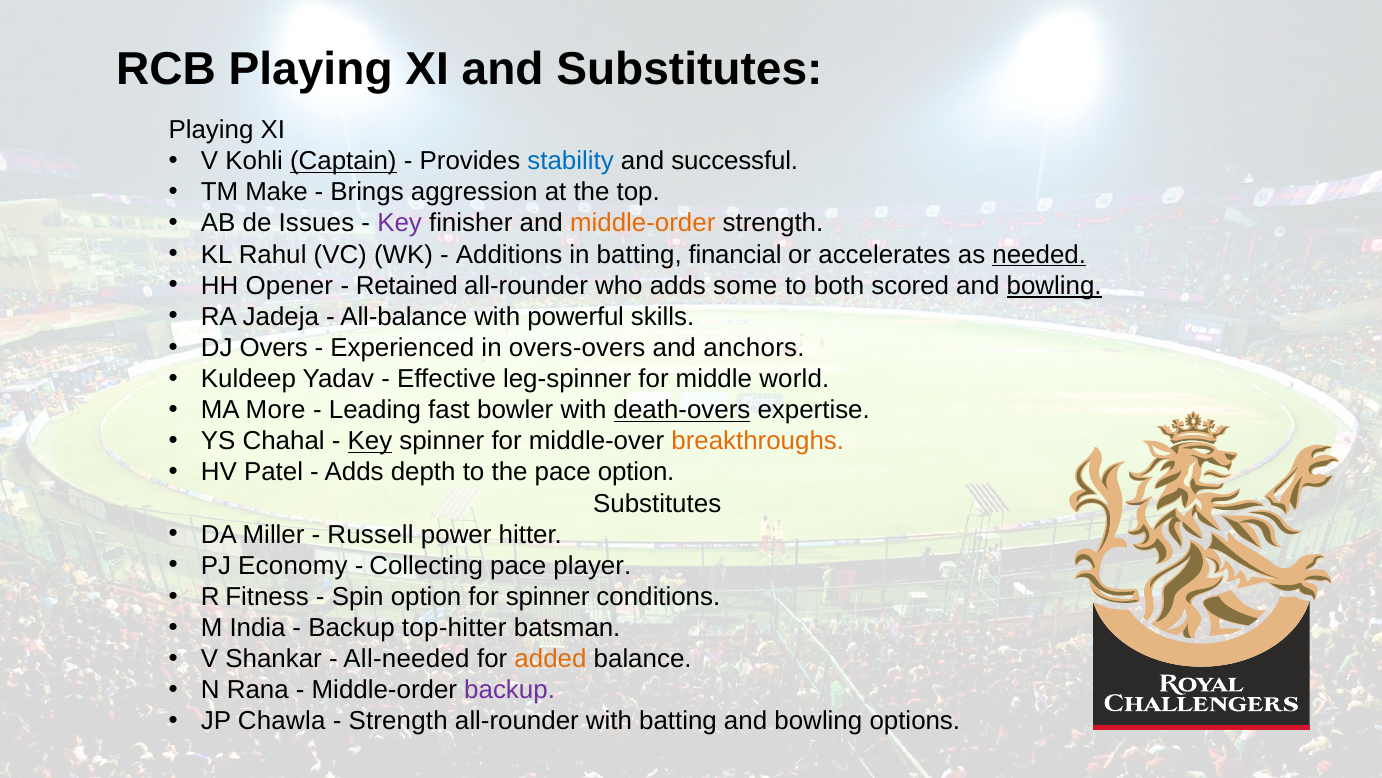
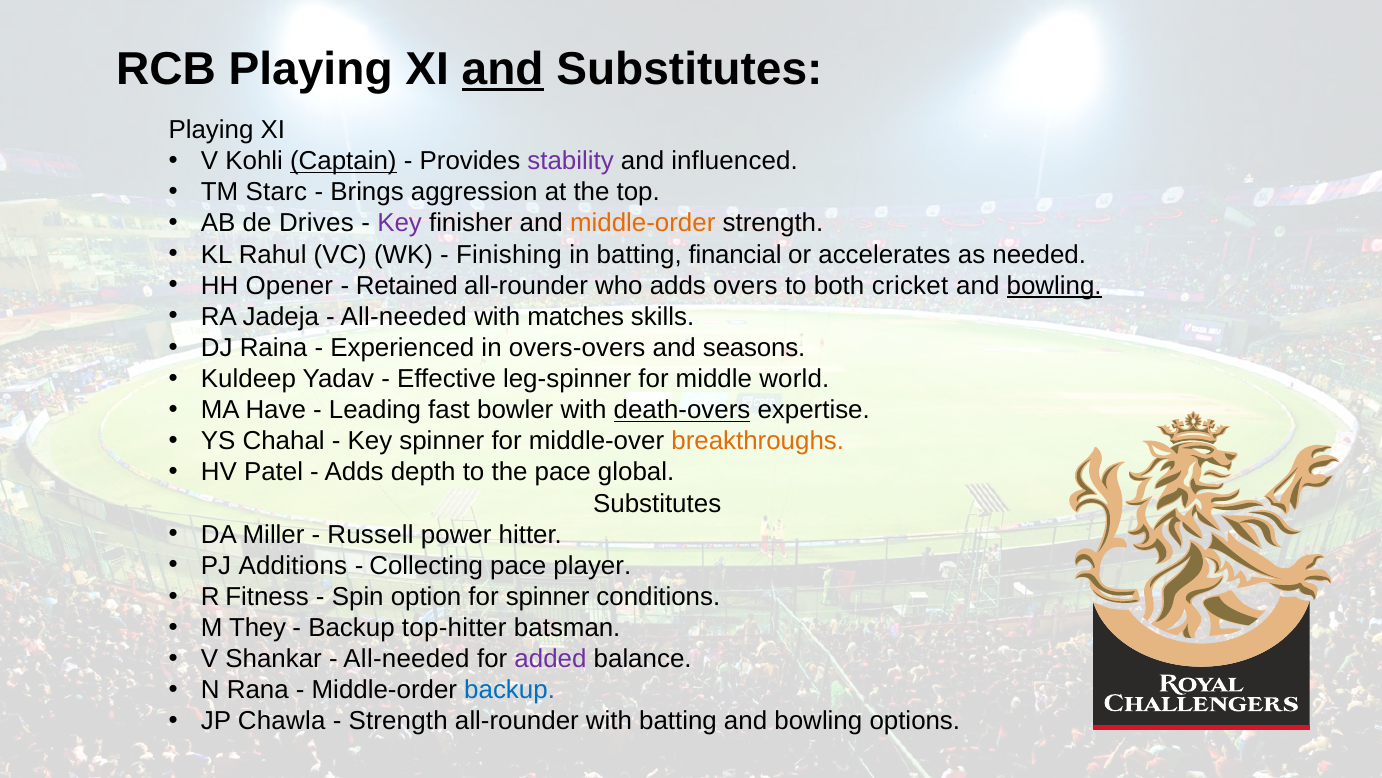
and underline: none -> present (503, 69)
stability colour: blue -> purple (571, 161)
successful: successful -> influenced (735, 161)
Make: Make -> Starc (276, 192)
Issues: Issues -> Drives (316, 223)
Additions: Additions -> Finishing (509, 254)
needed underline: present -> none (1039, 254)
some: some -> overs (745, 285)
scored: scored -> cricket (910, 285)
All-balance: All-balance -> All-needed (404, 317)
powerful: powerful -> matches (576, 317)
Overs: Overs -> Raina (274, 348)
anchors: anchors -> seasons (754, 348)
More: More -> Have (276, 410)
Key underline: present -> none (370, 441)
pace option: option -> global (636, 472)
Economy: Economy -> Additions (293, 565)
India: India -> They (258, 627)
added colour: orange -> purple (550, 659)
backup colour: purple -> blue (510, 690)
